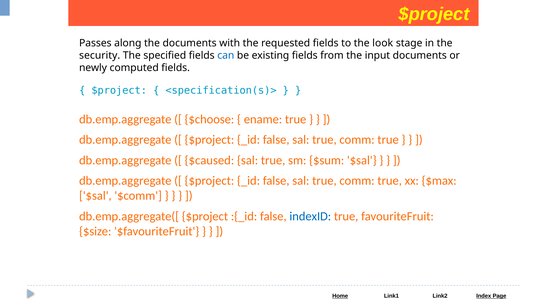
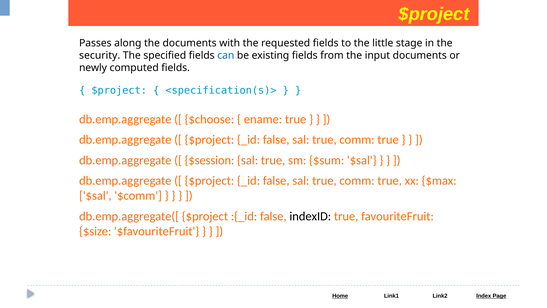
look: look -> little (383, 43)
$caused: $caused -> $session (209, 160)
indexID colour: blue -> black (310, 216)
